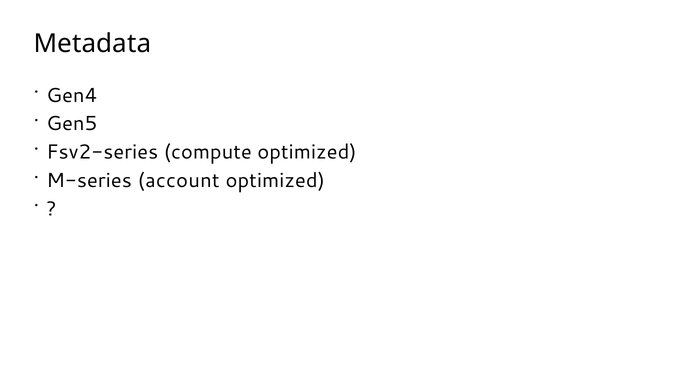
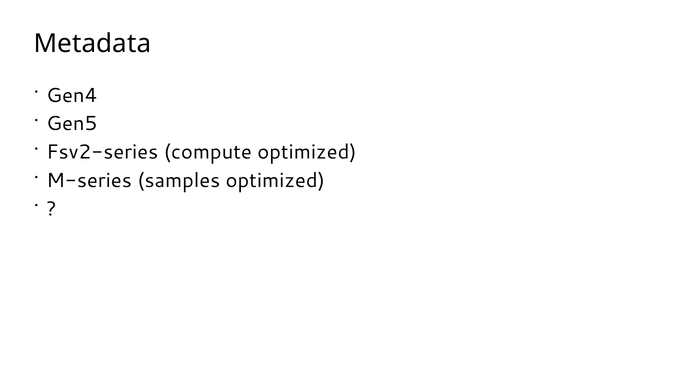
account: account -> samples (179, 181)
